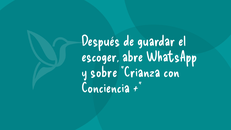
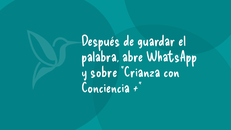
escoger: escoger -> palabra (100, 57)
